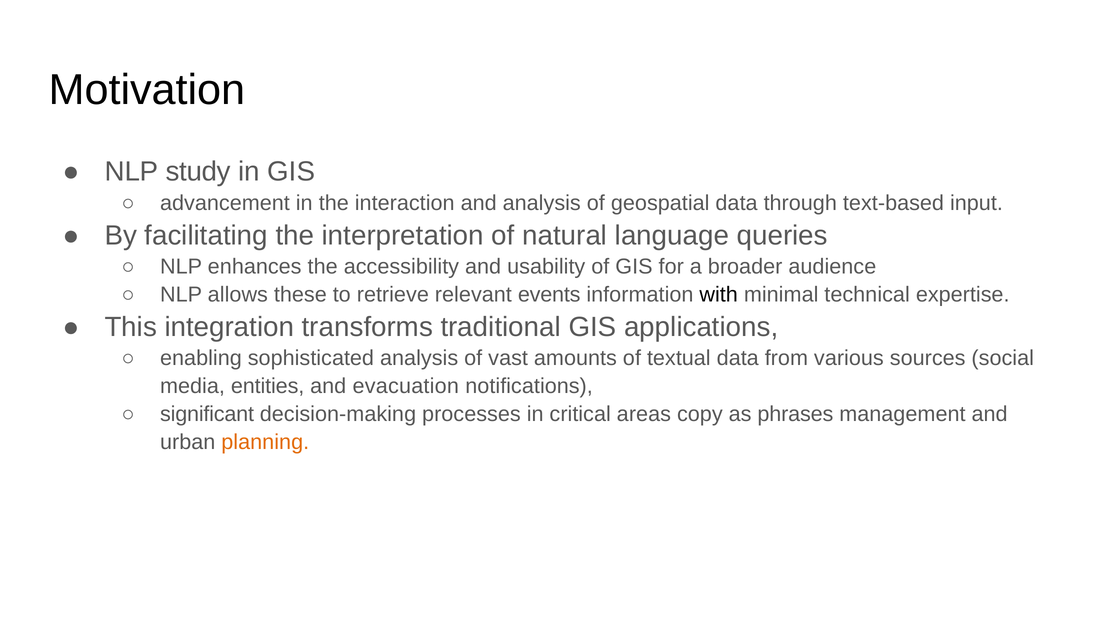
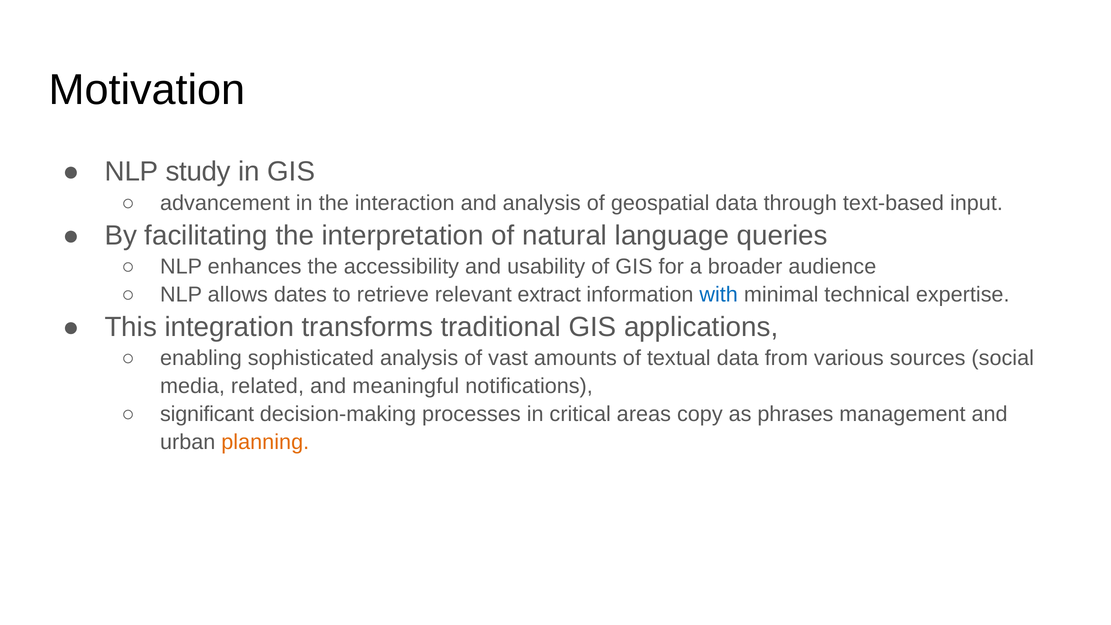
these: these -> dates (300, 295)
events: events -> extract (549, 295)
with colour: black -> blue (719, 295)
entities: entities -> related (267, 386)
evacuation: evacuation -> meaningful (406, 386)
